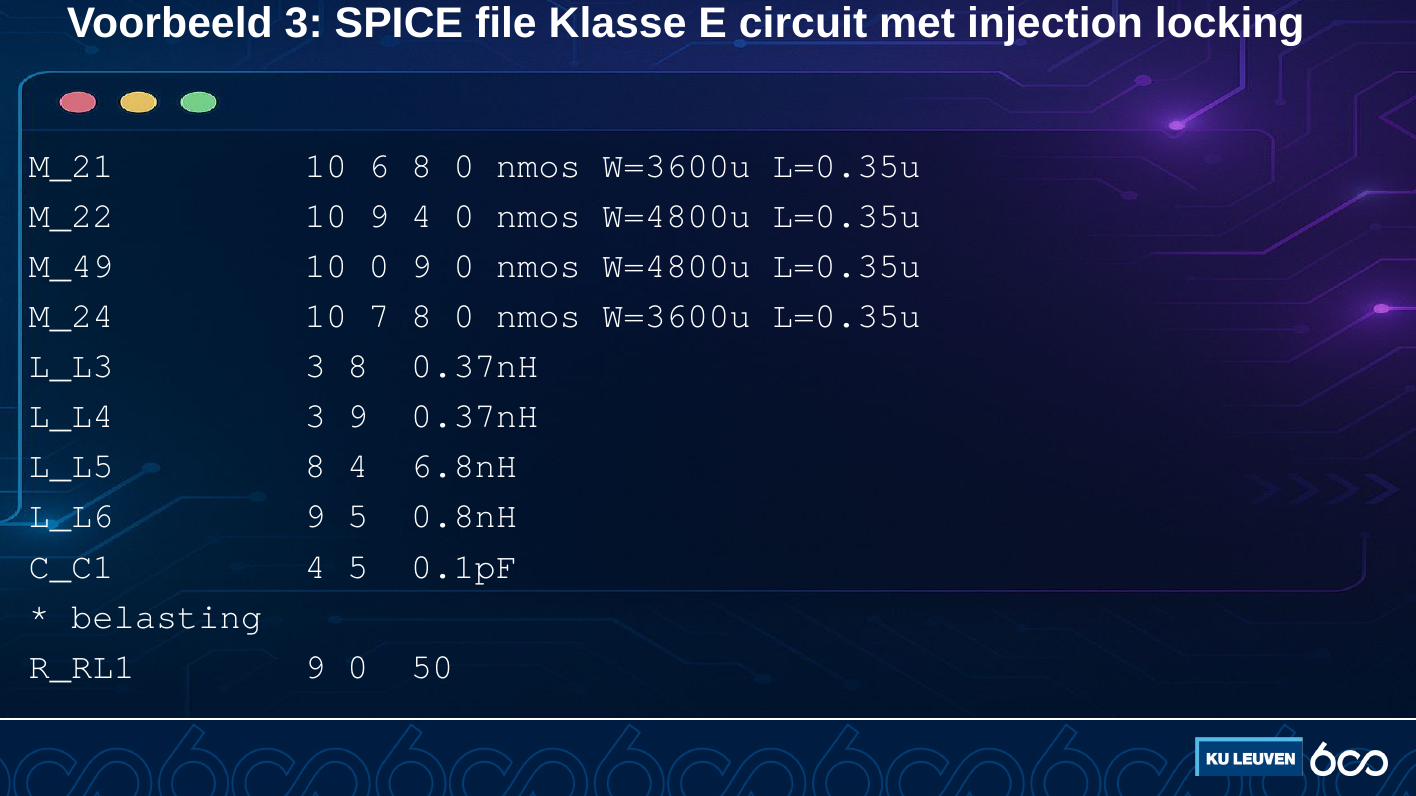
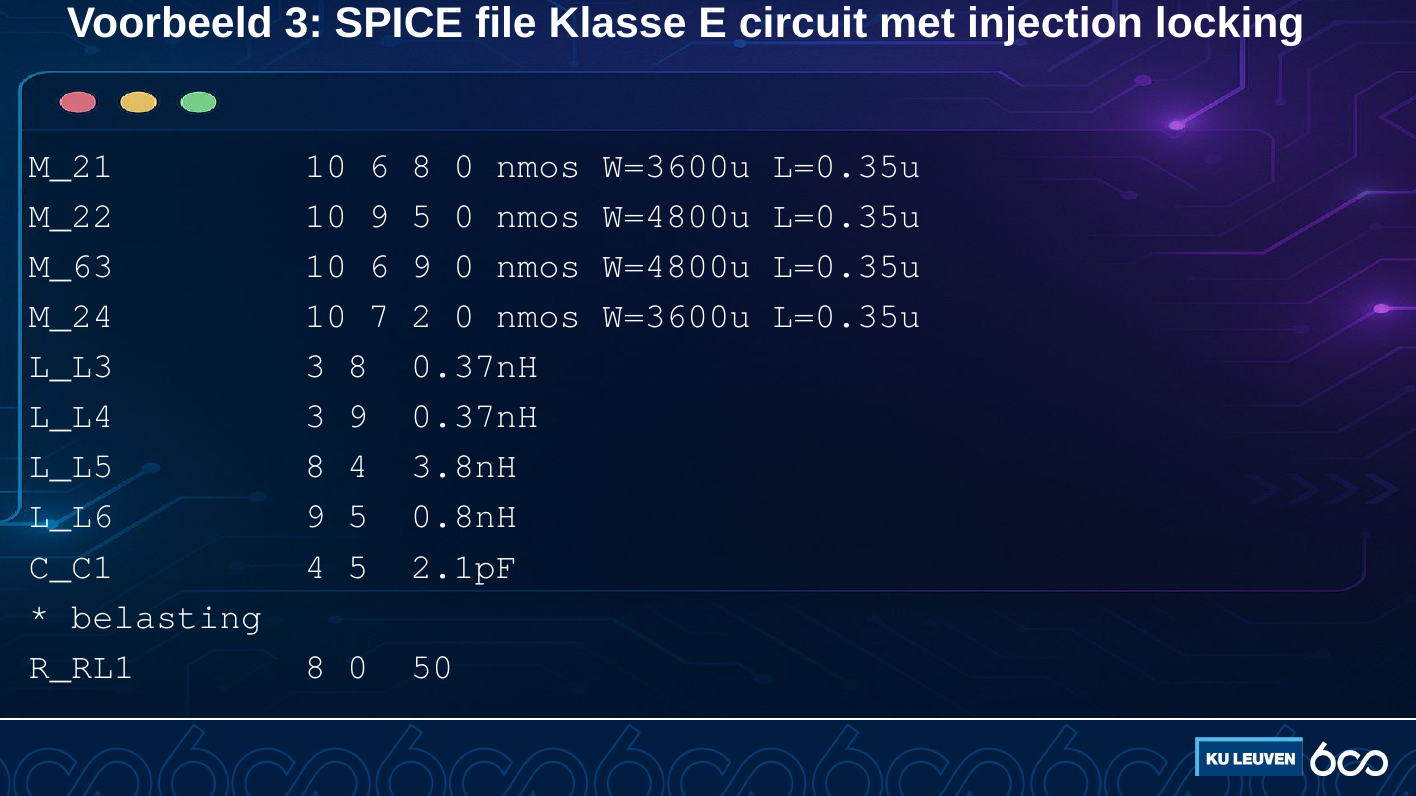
10 9 4: 4 -> 5 (422, 216)
M_49: M_49 -> M_63 (71, 266)
0: 0 -> 6 (379, 266)
7 8: 8 -> 2 (422, 316)
6.8nH: 6.8nH -> 3.8nH (464, 466)
0.1pF: 0.1pF -> 2.1pF (464, 567)
R_RL1 9: 9 -> 8 (315, 667)
